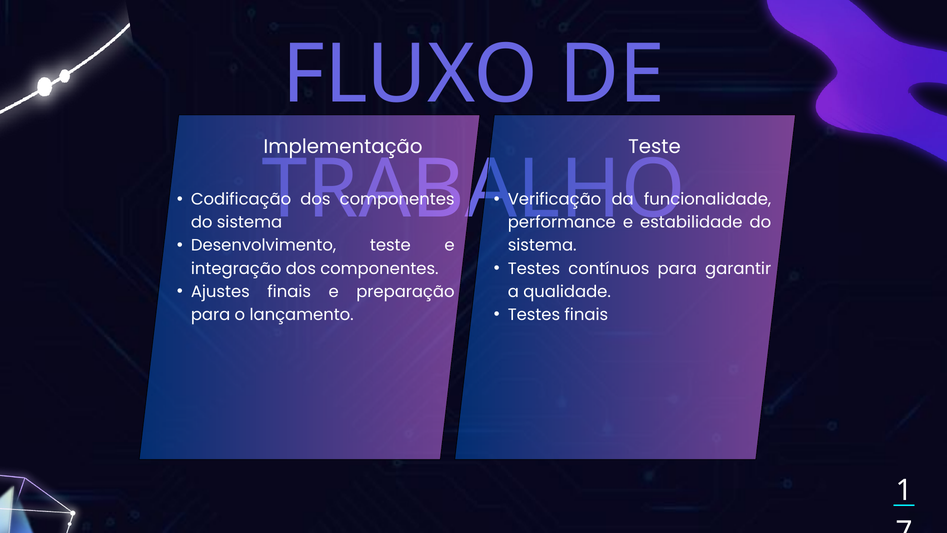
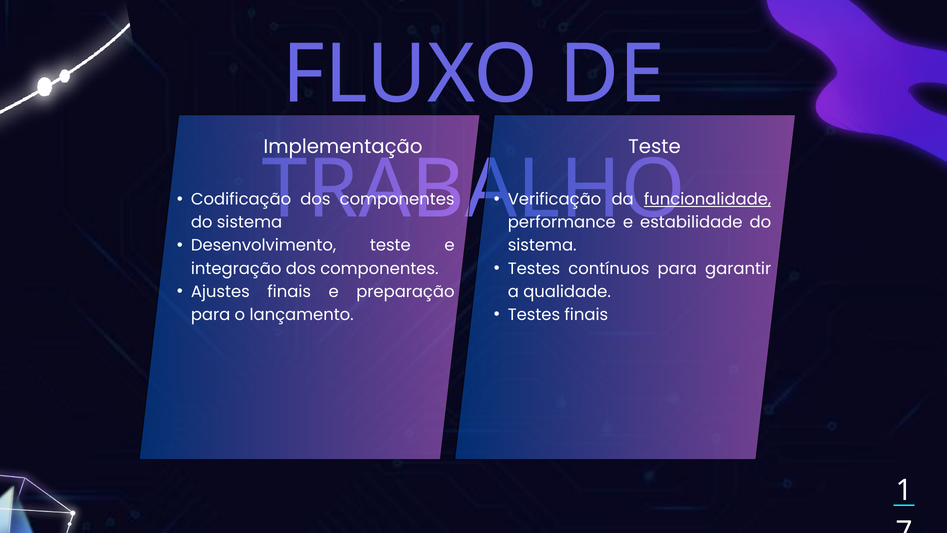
funcionalidade underline: none -> present (708, 199)
